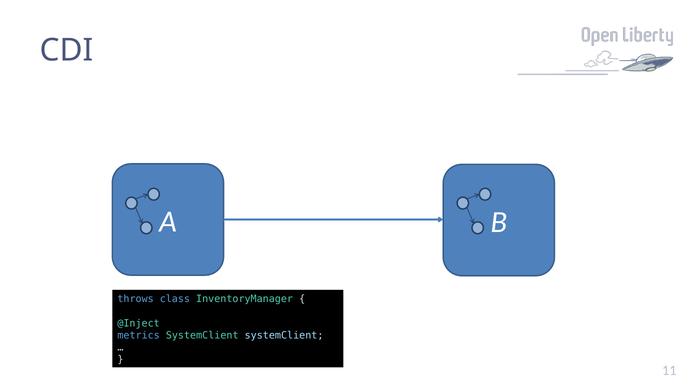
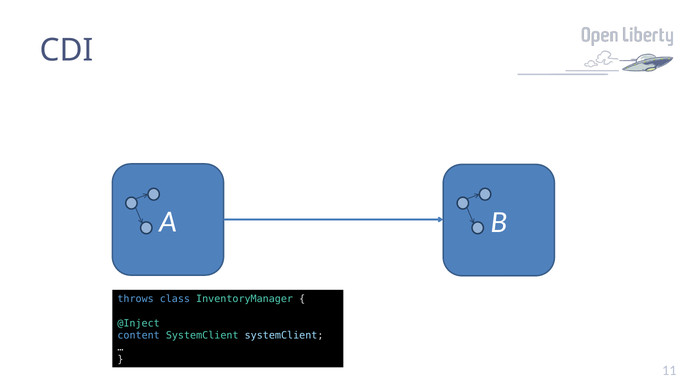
metrics: metrics -> content (139, 335)
